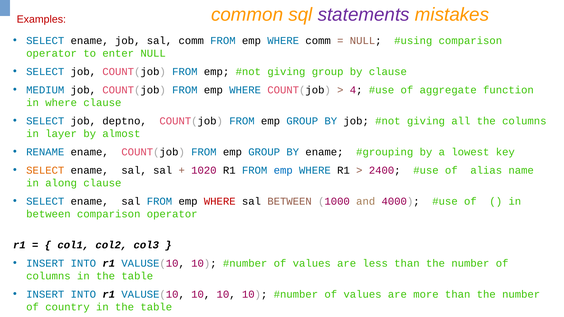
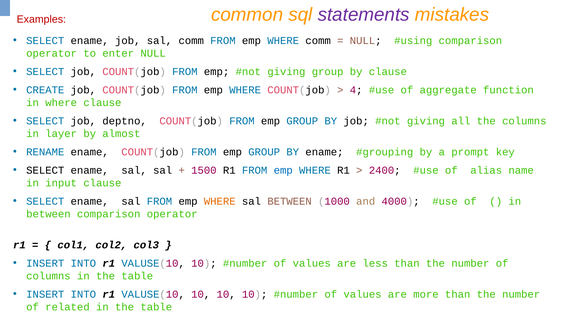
MEDIUM: MEDIUM -> CREATE (45, 90)
lowest: lowest -> prompt (470, 152)
SELECT colour: orange -> black (45, 170)
1020: 1020 -> 1500 (204, 170)
along: along -> input (61, 183)
WHERE colour: red -> orange (220, 201)
country: country -> related (67, 307)
